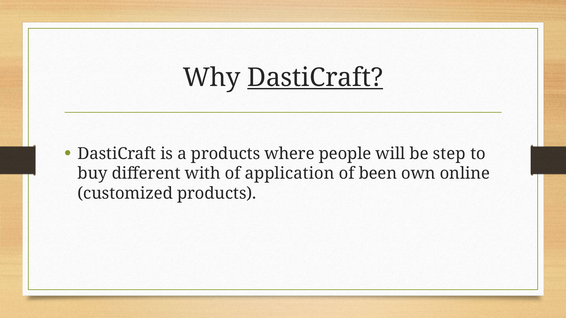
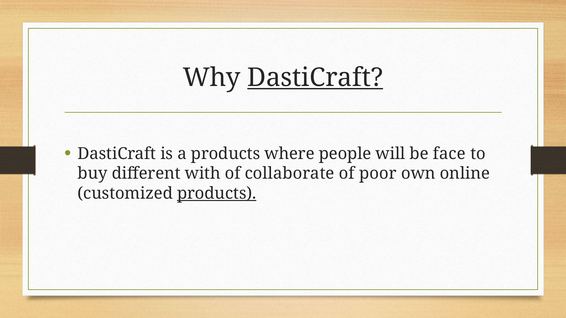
step: step -> face (449, 154)
application: application -> collaborate (290, 174)
been: been -> poor (378, 174)
products underline: none -> present (217, 194)
